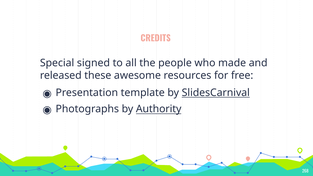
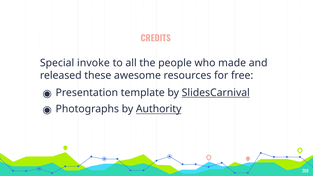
signed: signed -> invoke (93, 63)
